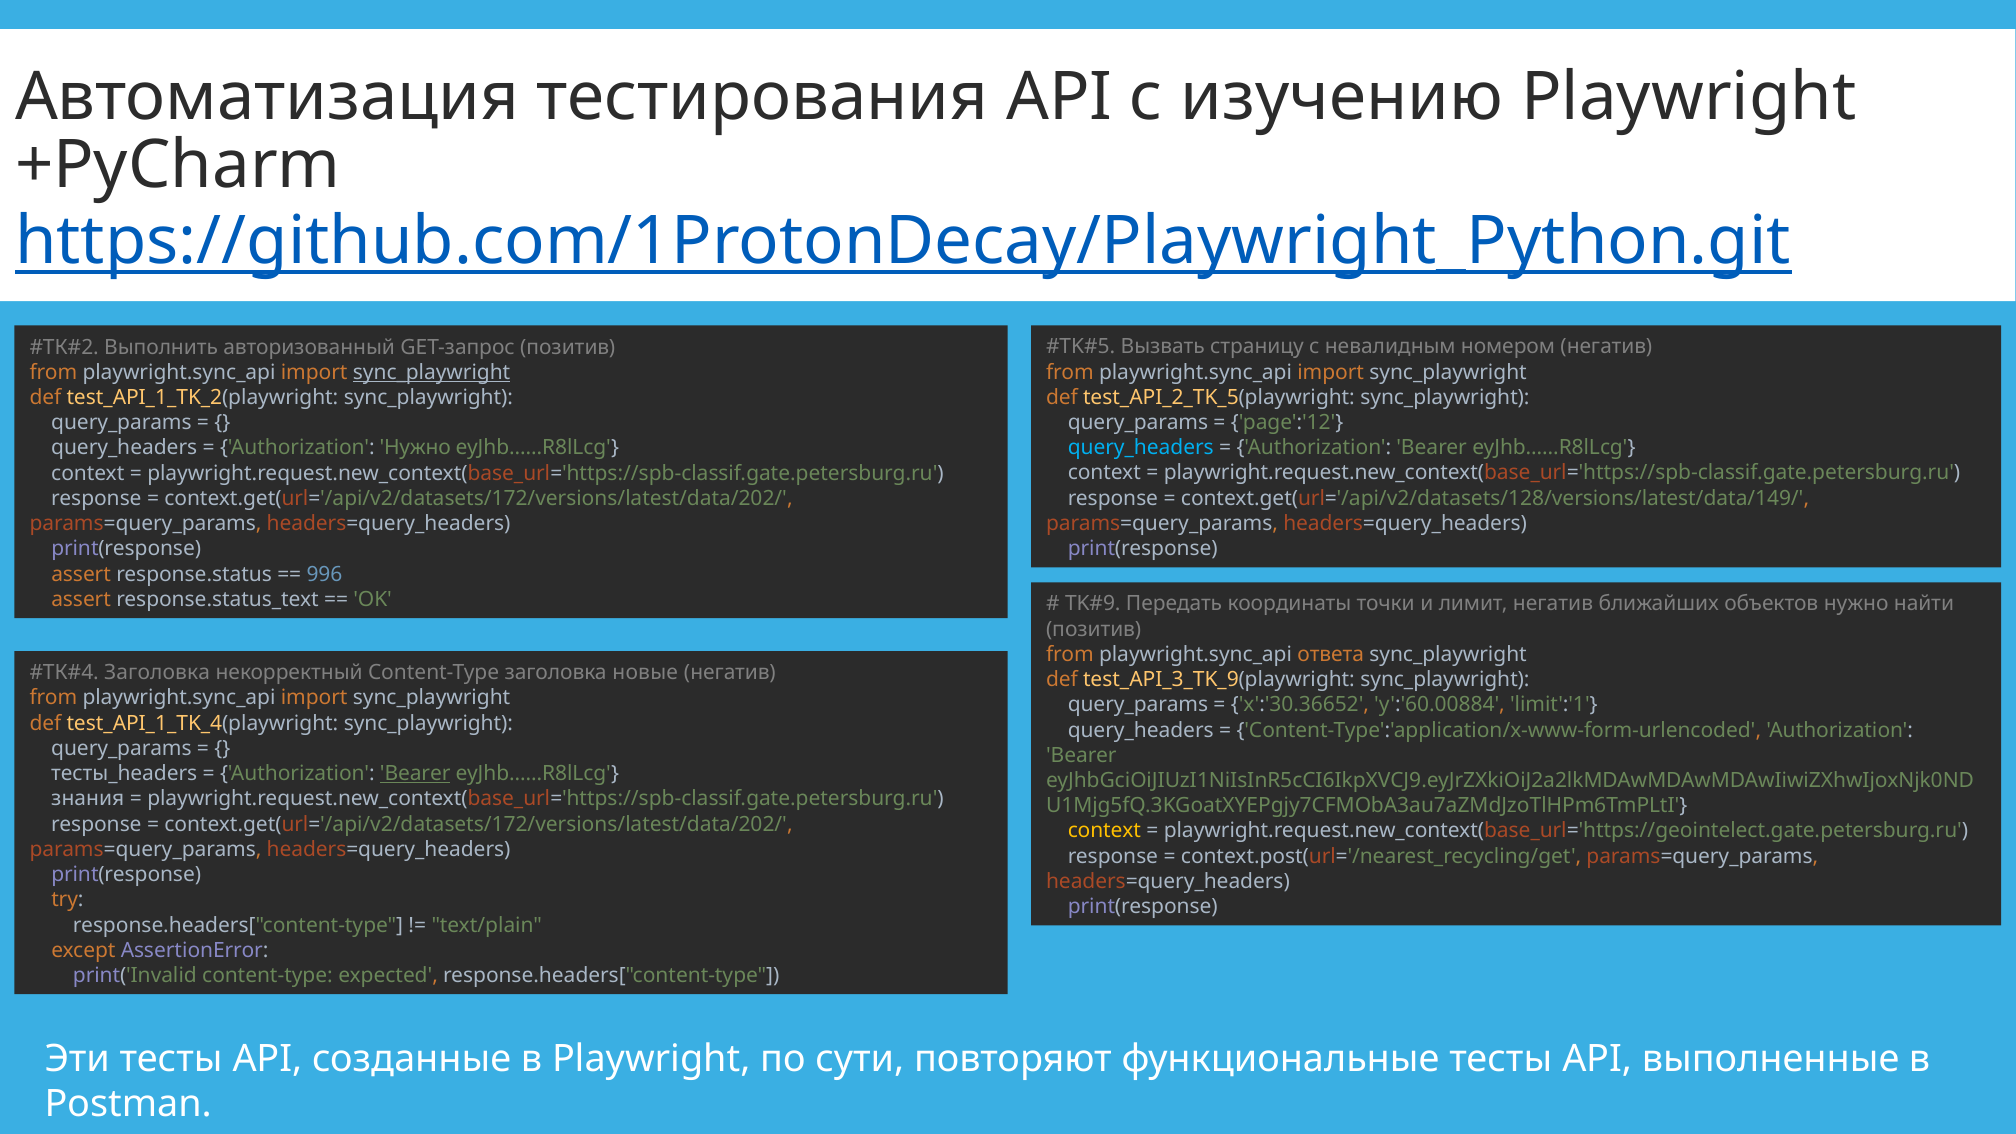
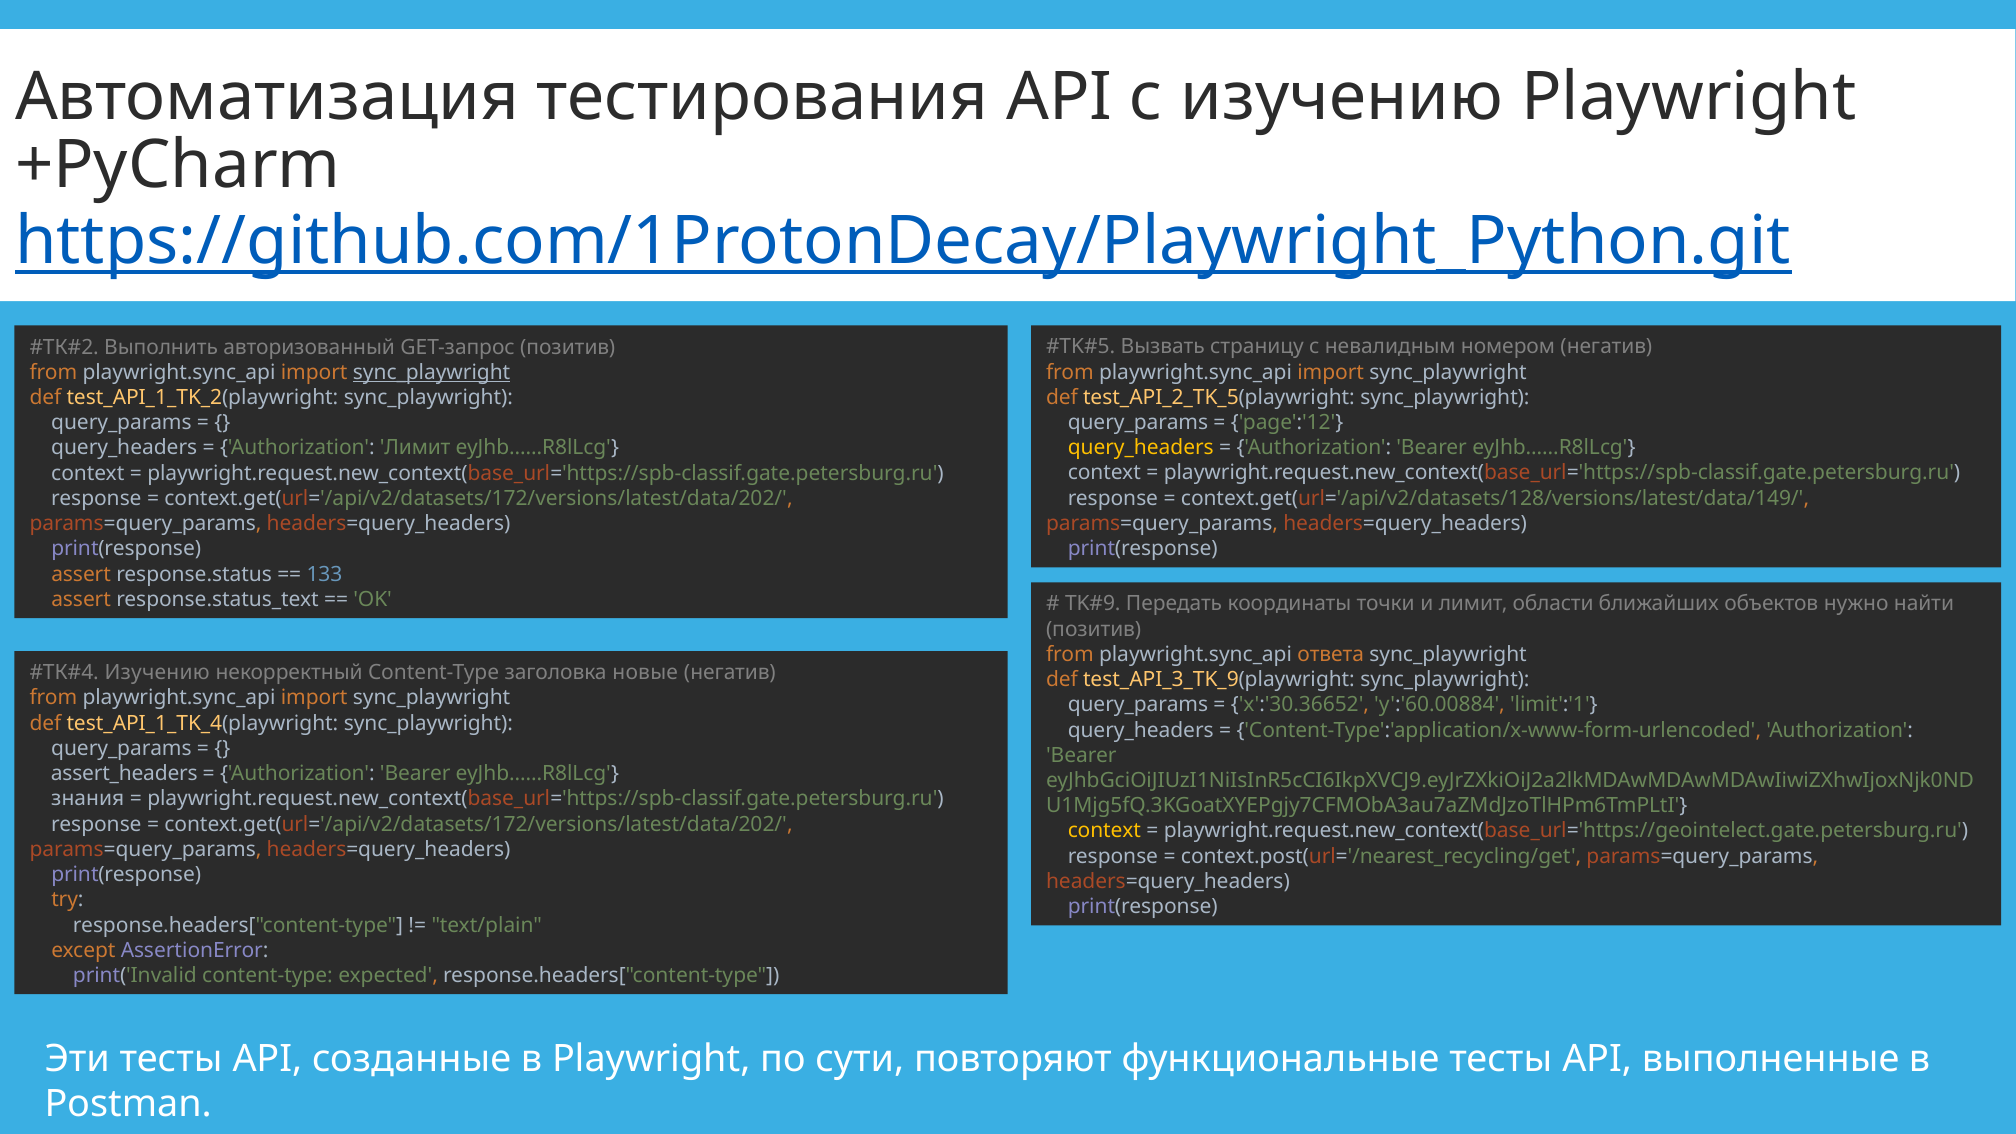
query_headers colour: light blue -> yellow (1141, 448)
Authorization Нужно: Нужно -> Лимит (415, 448)
996: 996 -> 133 (324, 574)
лимит негатив: негатив -> области (1553, 604)
Заголовка: Заголовка -> Изучению (157, 673)
тесты_headers: тесты_headers -> assert_headers (124, 774)
Bearer underline: present -> none (415, 774)
